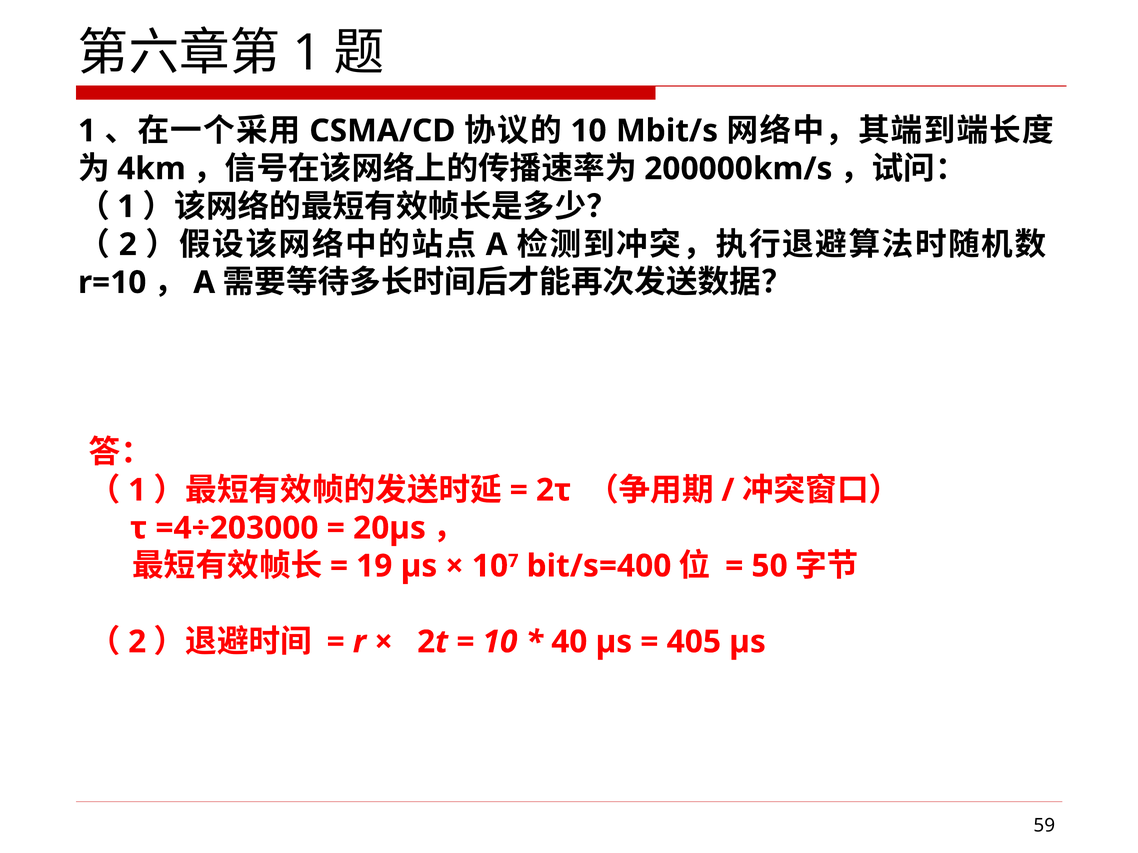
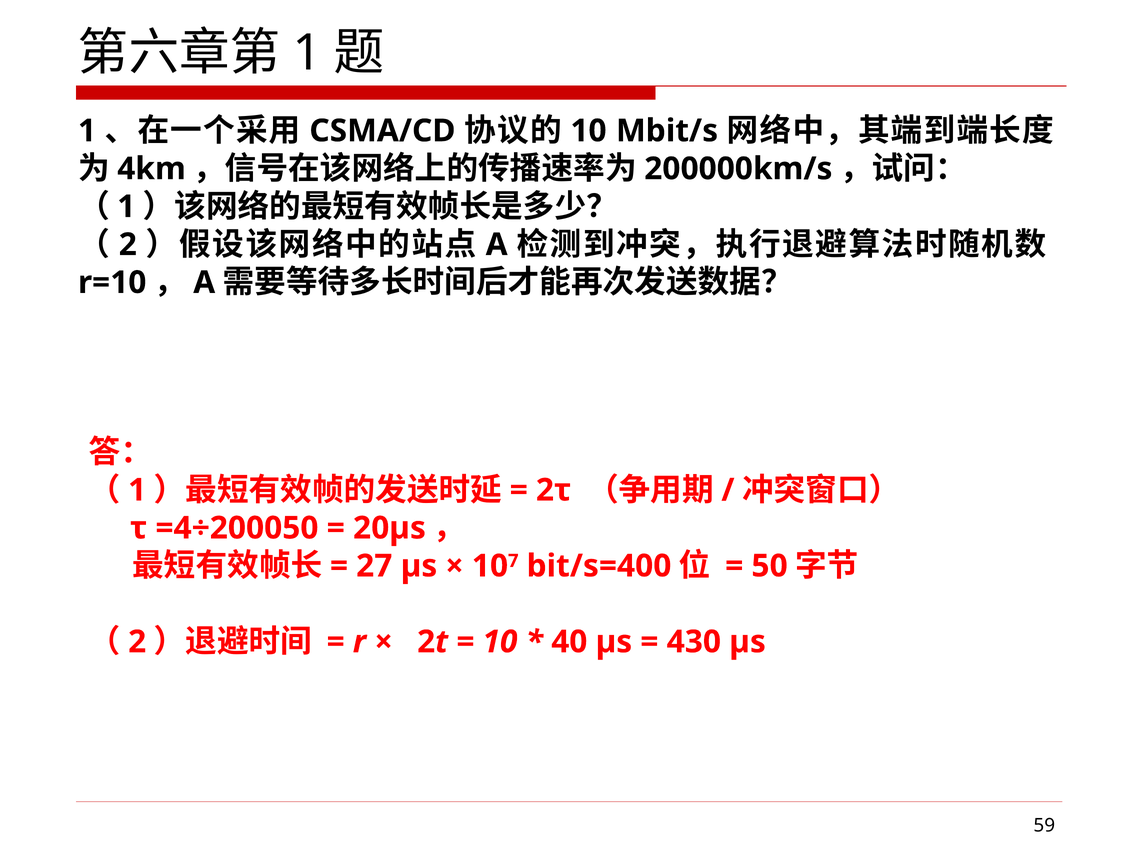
=4÷203000: =4÷203000 -> =4÷200050 (237, 528)
19: 19 -> 27 (374, 566)
405: 405 -> 430 (694, 642)
